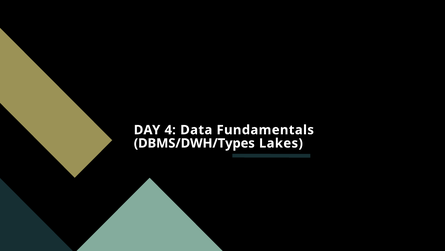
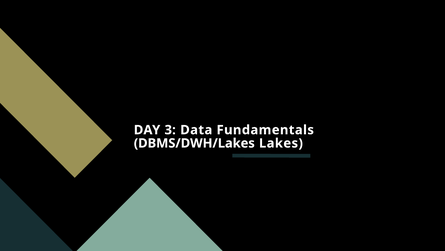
4: 4 -> 3 (170, 130)
DBMS/DWH/Types: DBMS/DWH/Types -> DBMS/DWH/Lakes (194, 143)
